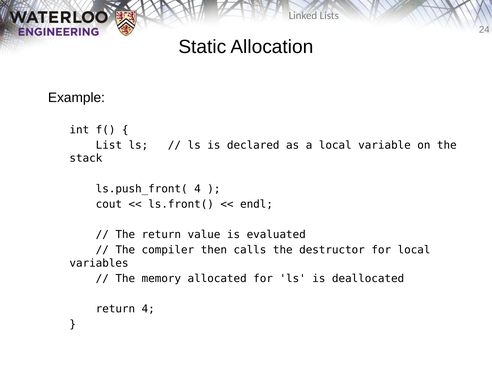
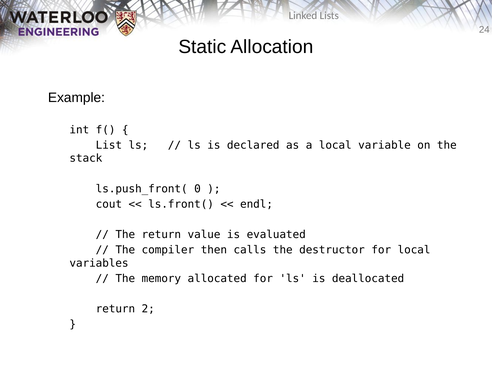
ls.push_front( 4: 4 -> 0 (197, 189)
return 4: 4 -> 2 (148, 309)
